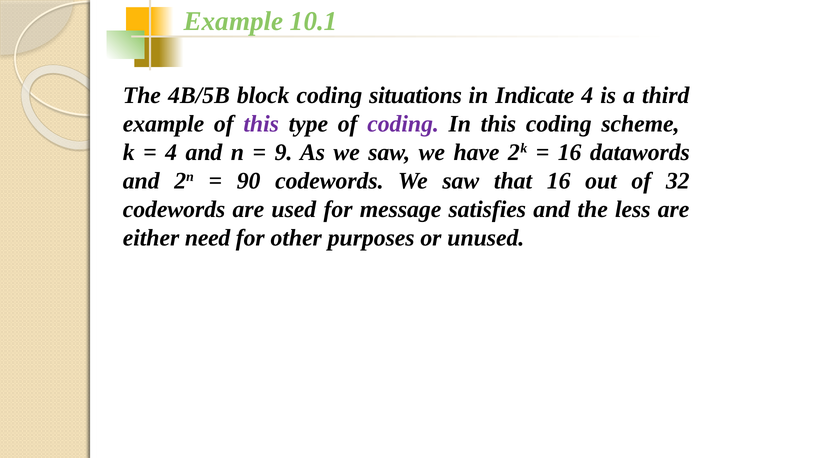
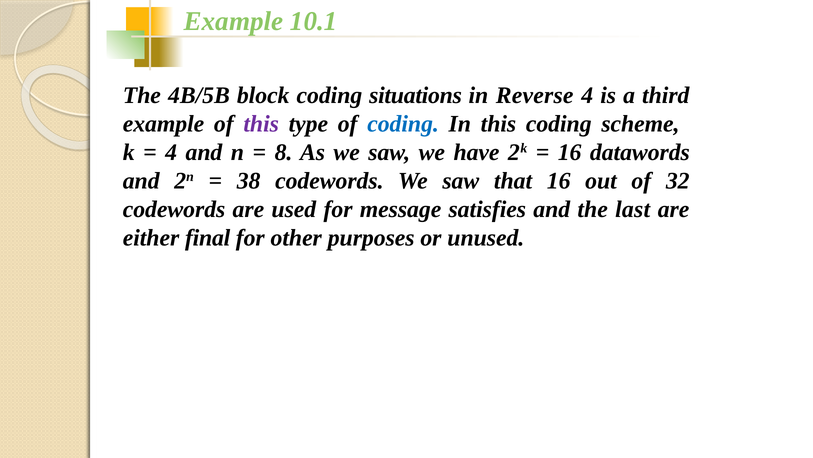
Indicate: Indicate -> Reverse (535, 95)
coding colour: purple -> blue (403, 124)
9: 9 -> 8 (284, 152)
90: 90 -> 38 (249, 180)
less: less -> last (633, 209)
need: need -> final (208, 237)
